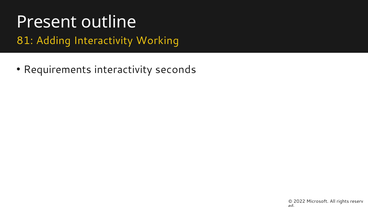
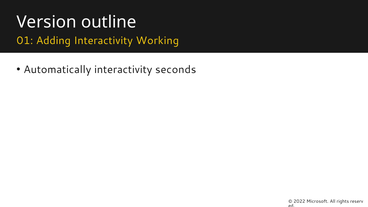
Present: Present -> Version (47, 22)
81: 81 -> 01 (25, 41)
Requirements: Requirements -> Automatically (57, 70)
